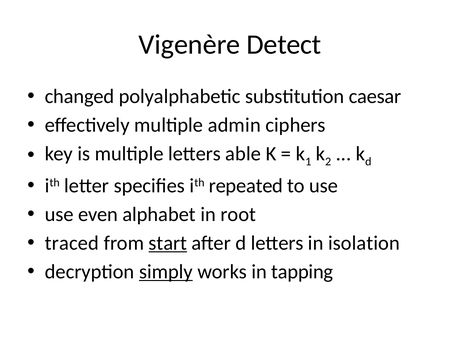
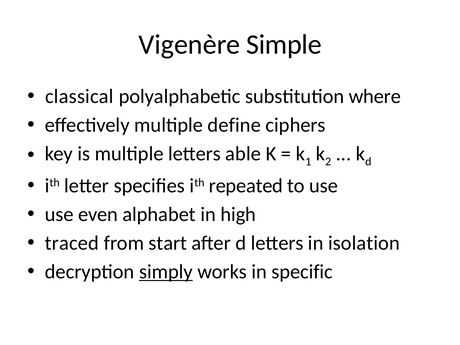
Detect: Detect -> Simple (284, 45)
changed: changed -> classical (79, 96)
caesar: caesar -> where (375, 96)
admin: admin -> define (234, 125)
root: root -> high (238, 214)
start underline: present -> none (168, 243)
tapping: tapping -> specific (302, 272)
